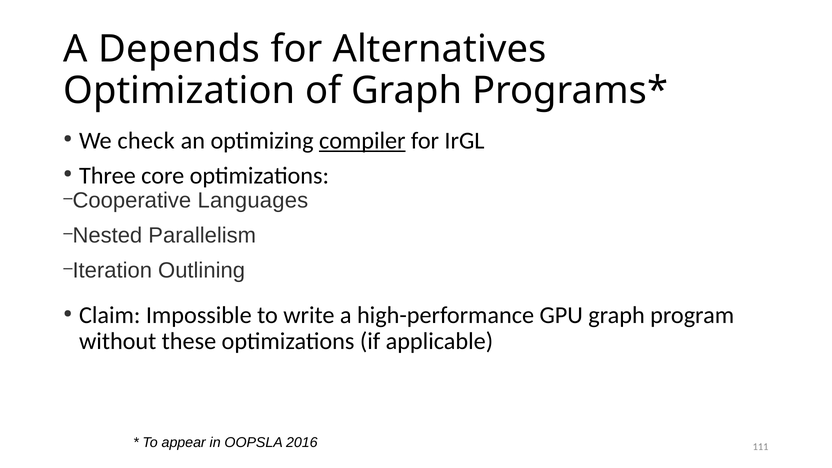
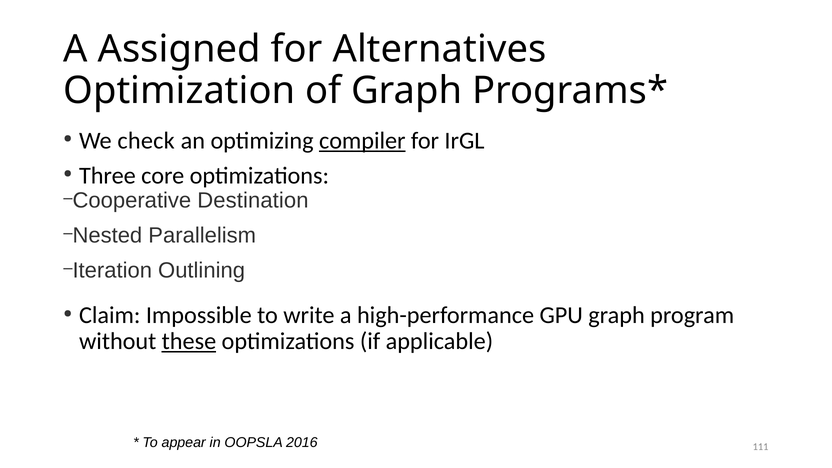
Depends: Depends -> Assigned (179, 49)
Languages: Languages -> Destination (253, 201)
these underline: none -> present (189, 341)
